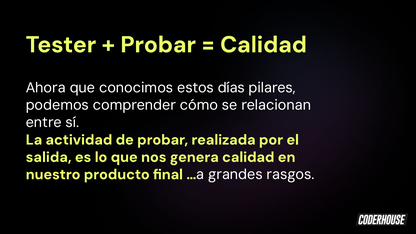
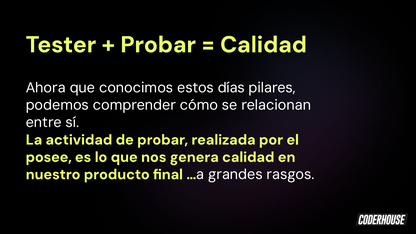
salida: salida -> posee (49, 157)
